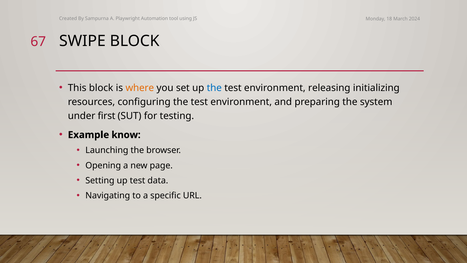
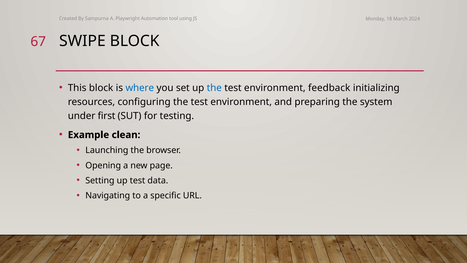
where colour: orange -> blue (140, 88)
releasing: releasing -> feedback (329, 88)
know: know -> clean (126, 135)
